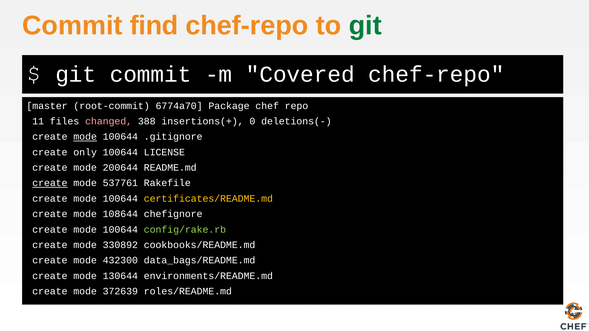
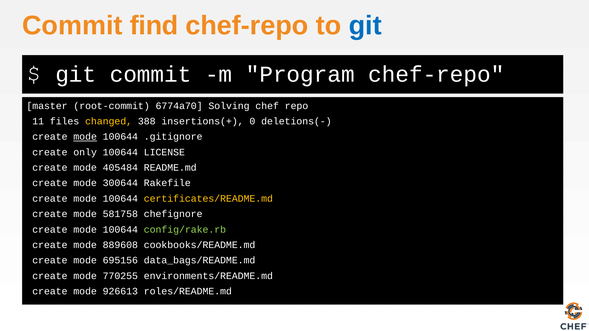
git colour: green -> blue (365, 25)
Covered: Covered -> Program (300, 74)
Package: Package -> Solving (229, 106)
changed colour: pink -> yellow (109, 121)
200644: 200644 -> 405484 (120, 168)
create underline: present -> none (50, 183)
537761: 537761 -> 300644 (120, 183)
108644: 108644 -> 581758 (120, 214)
330892: 330892 -> 889608 (120, 245)
432300: 432300 -> 695156 (120, 261)
130644: 130644 -> 770255 (120, 276)
372639: 372639 -> 926613 (120, 291)
